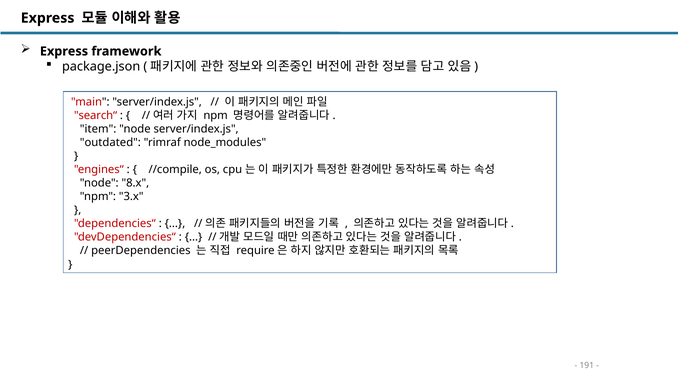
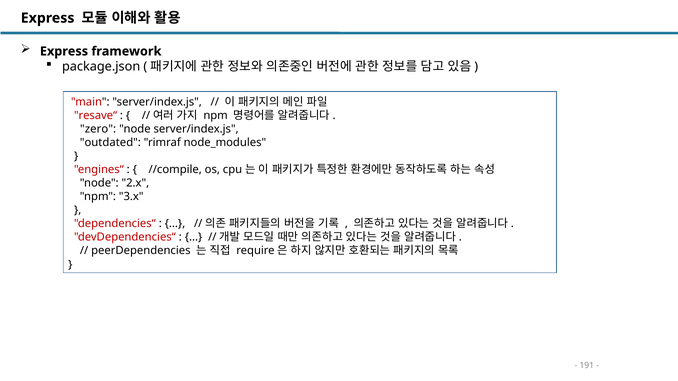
search“: search“ -> resave“ (96, 115)
item: item -> zero (98, 129)
8.x: 8.x -> 2.x (135, 183)
